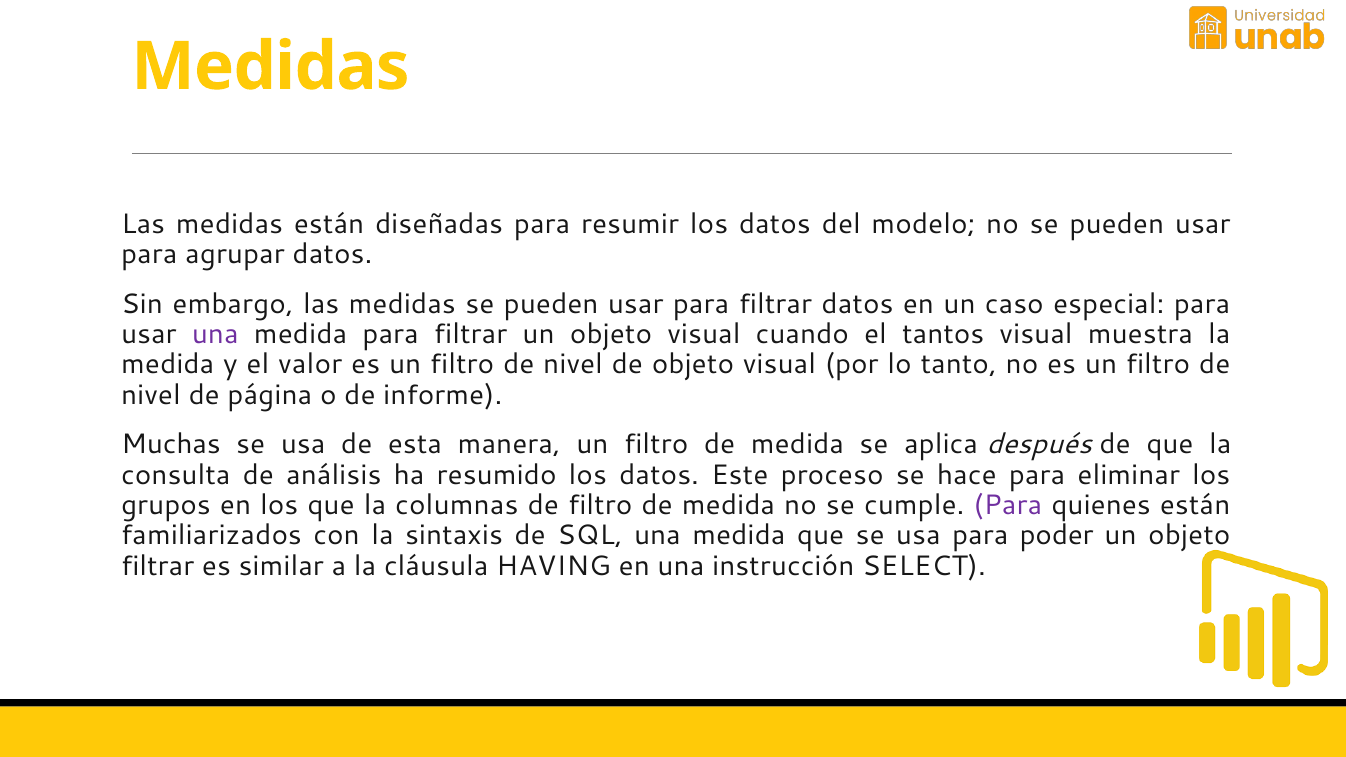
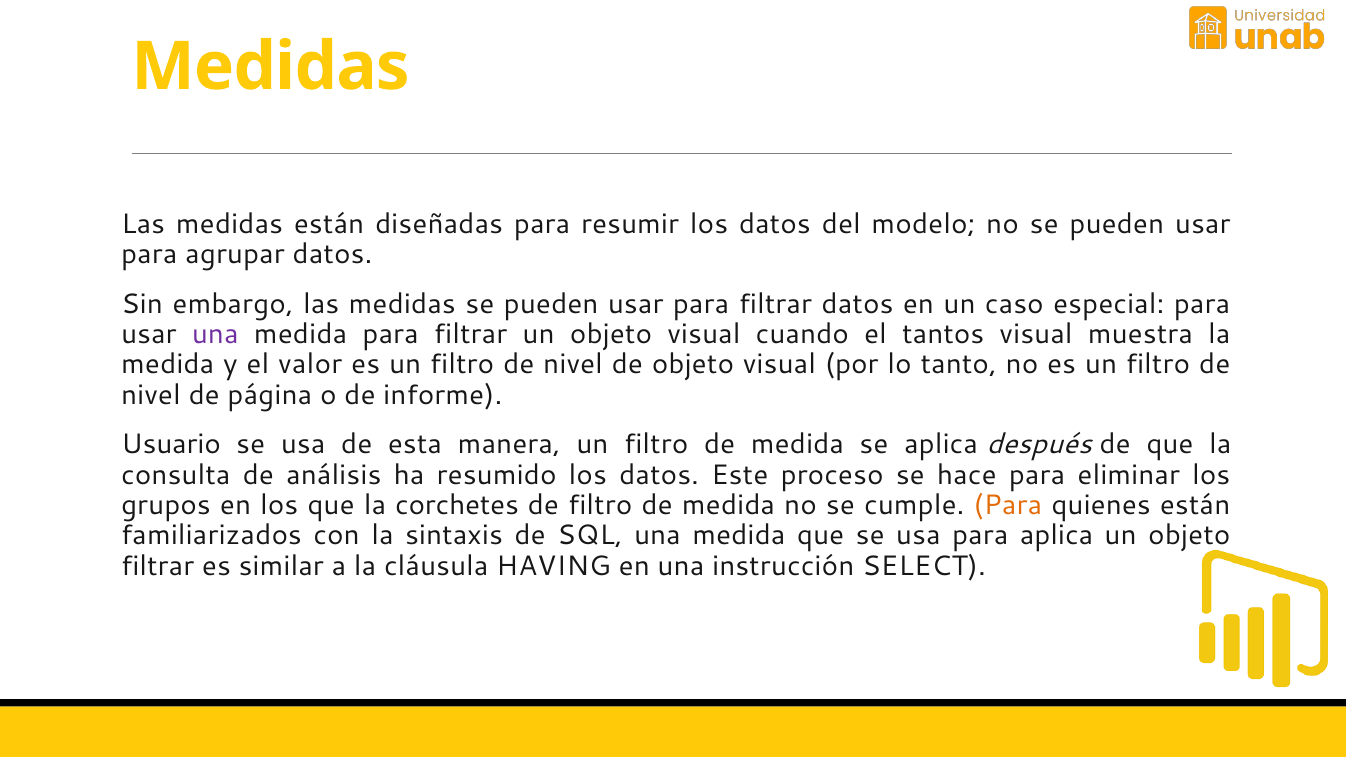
Muchas: Muchas -> Usuario (171, 445)
columnas: columnas -> corchetes (457, 505)
Para colour: purple -> orange (1008, 505)
para poder: poder -> aplica (1057, 536)
